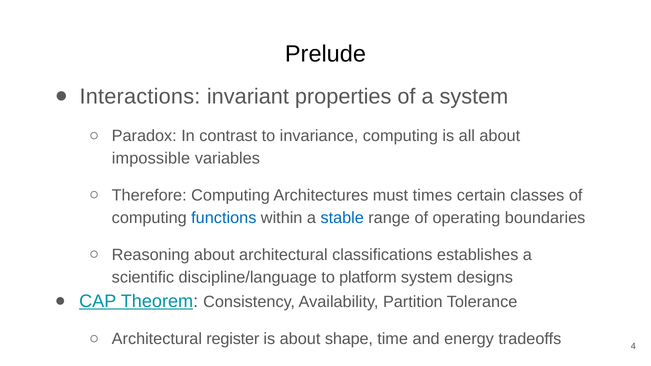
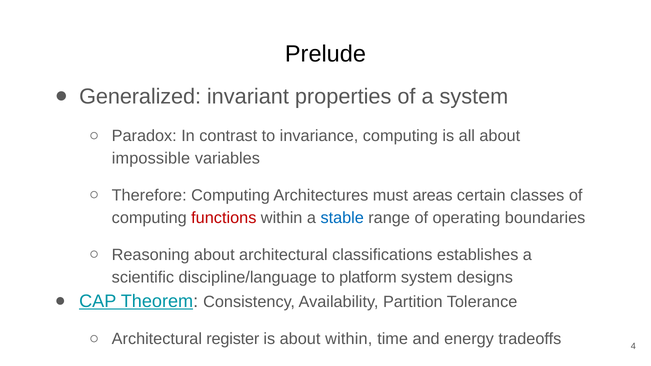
Interactions: Interactions -> Generalized (140, 96)
times: times -> areas (433, 196)
functions colour: blue -> red (224, 218)
about shape: shape -> within (349, 339)
